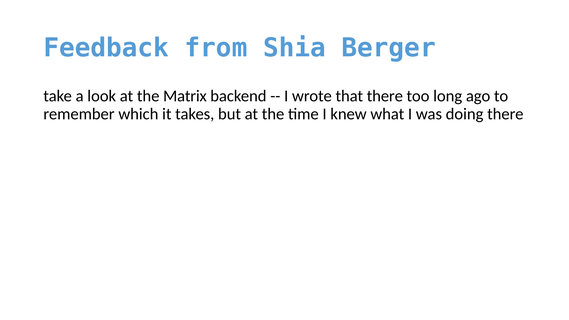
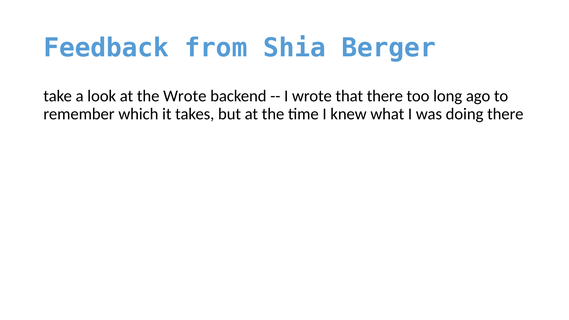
the Matrix: Matrix -> Wrote (185, 96)
